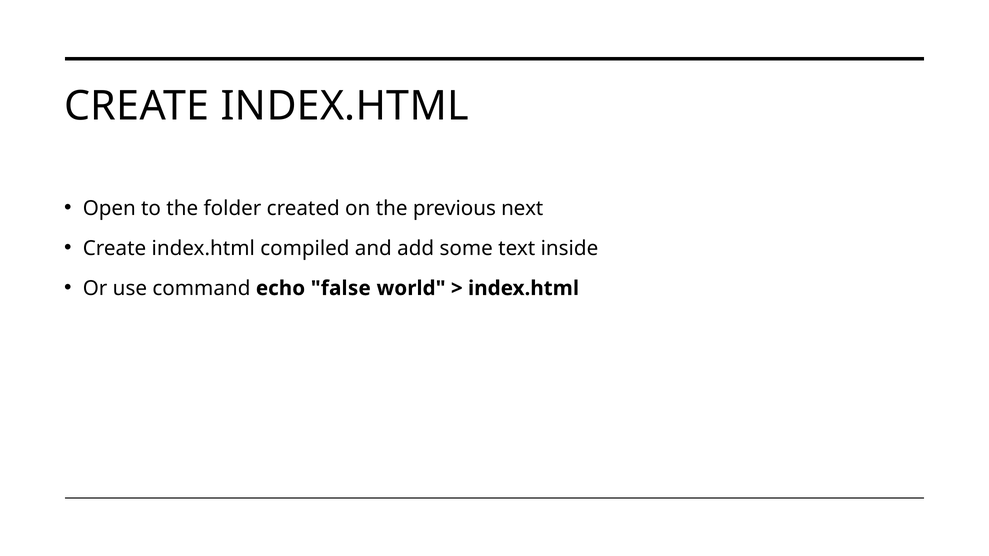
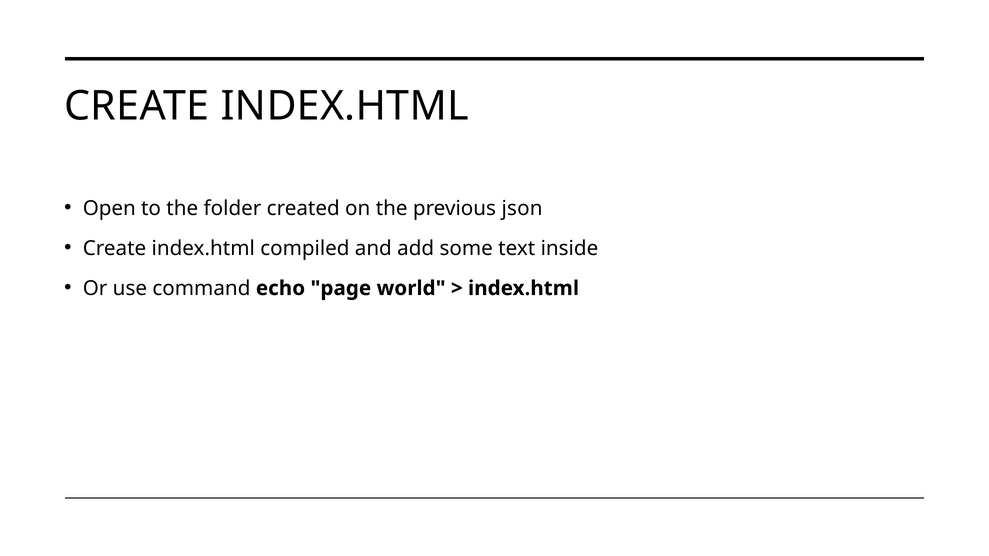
next: next -> json (522, 208)
false: false -> page (341, 288)
